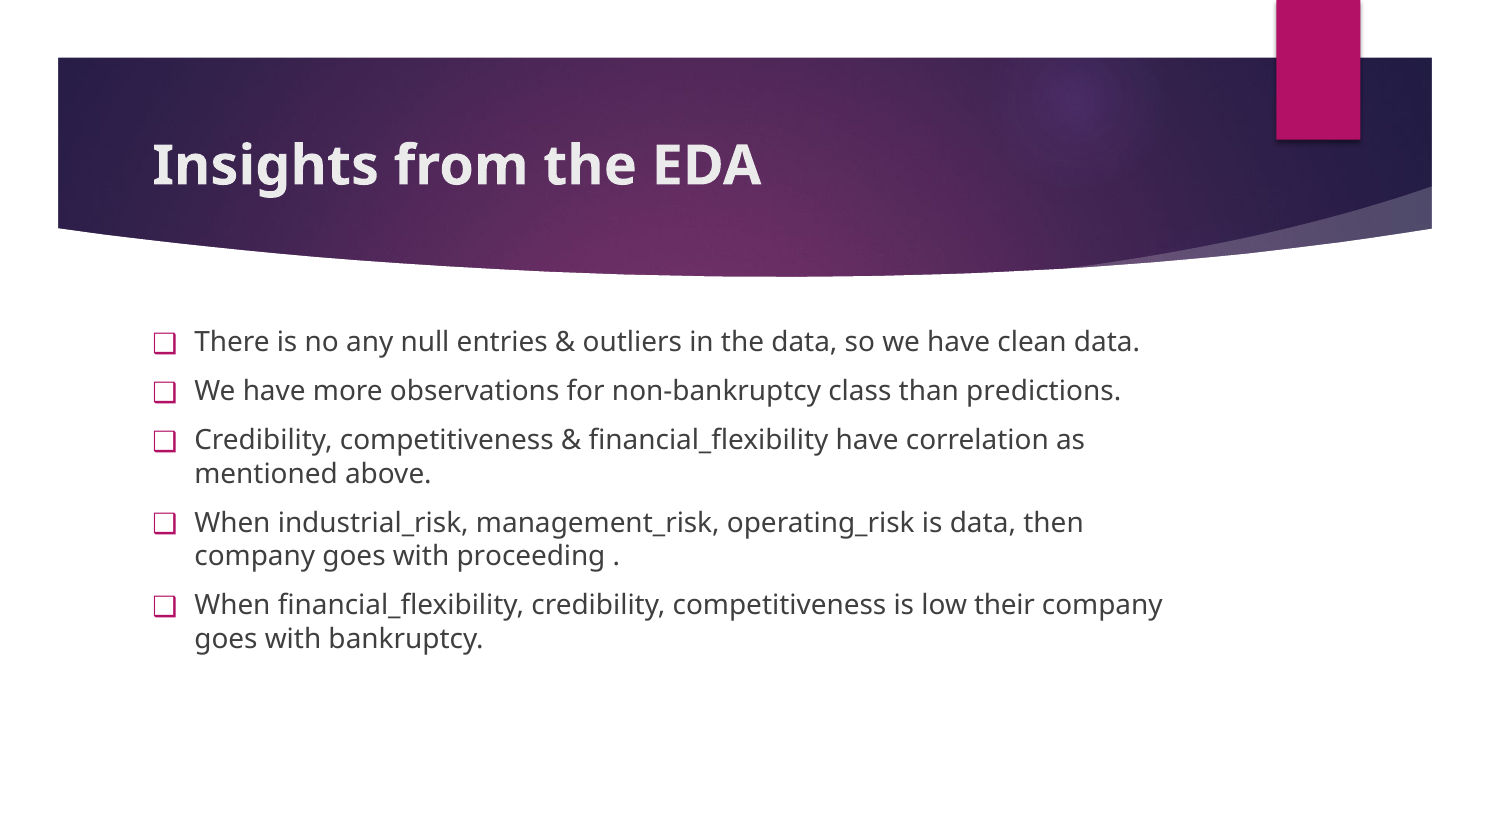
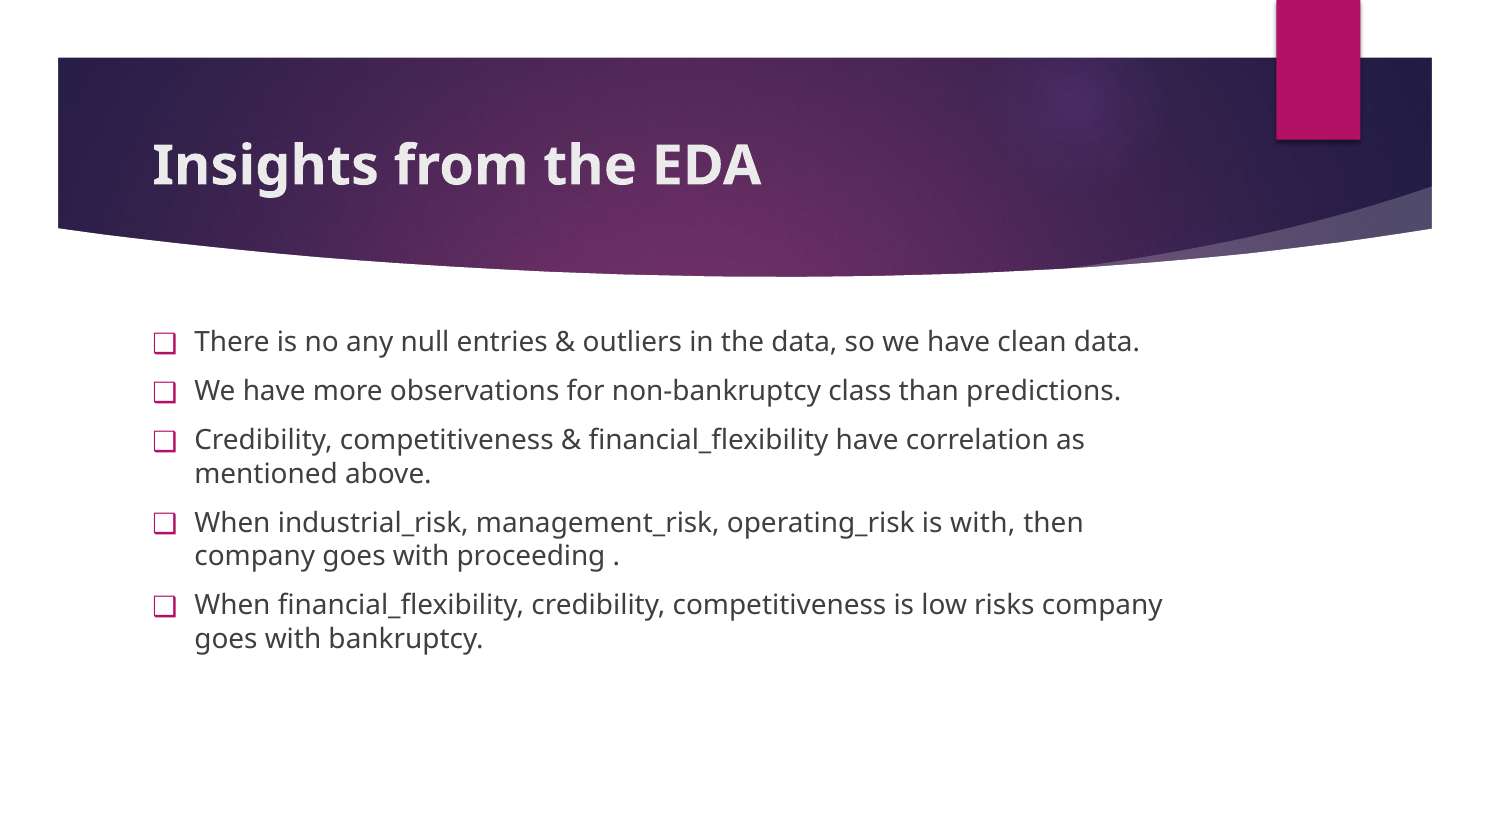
is data: data -> with (983, 524)
their: their -> risks (1004, 606)
